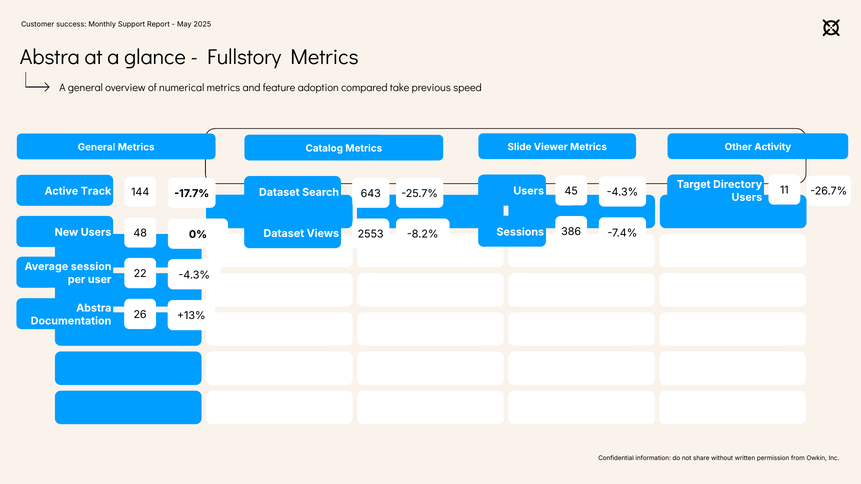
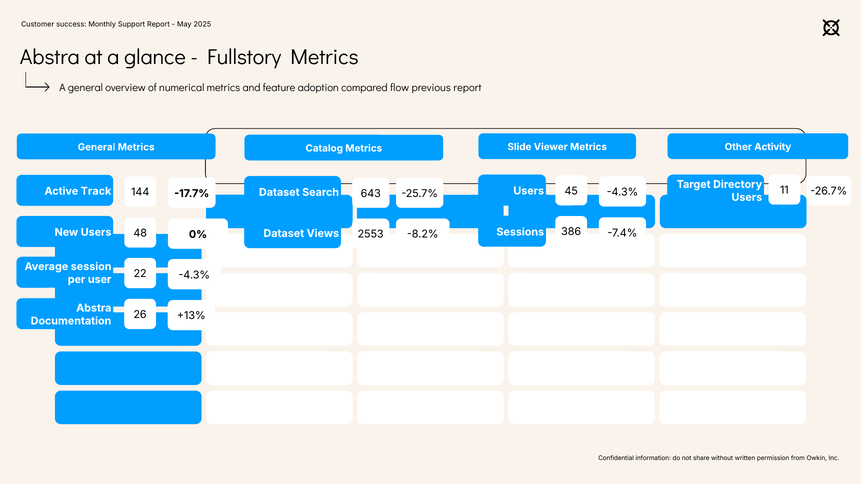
take: take -> flow (400, 88)
previous speed: speed -> report (467, 88)
